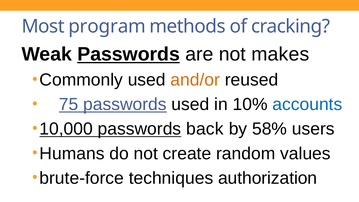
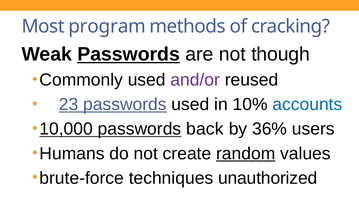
makes: makes -> though (281, 54)
and/or colour: orange -> purple (195, 80)
75: 75 -> 23 (69, 104)
58%: 58% -> 36% (270, 129)
random underline: none -> present (246, 153)
authorization: authorization -> unauthorized (268, 178)
